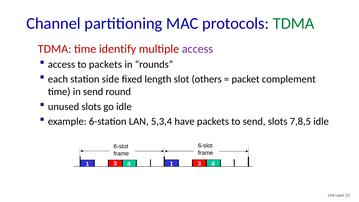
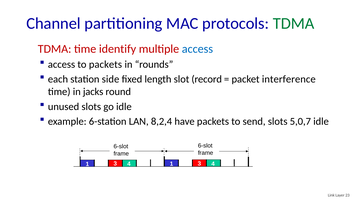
access colour: purple -> blue (197, 49)
others: others -> record (207, 79)
complement: complement -> interference (289, 79)
in send: send -> jacks (93, 92)
5,3,4: 5,3,4 -> 8,2,4 (162, 121)
7,8,5: 7,8,5 -> 5,0,7 (300, 121)
